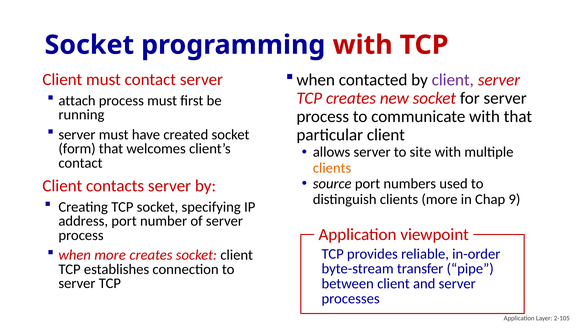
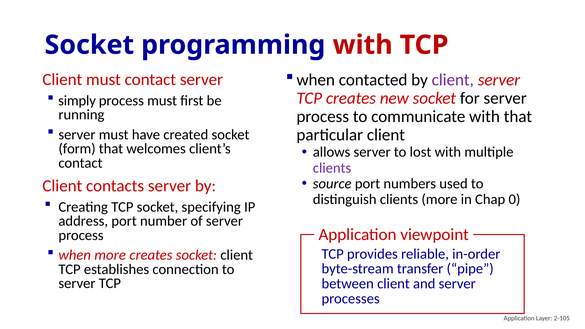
attach: attach -> simply (77, 101)
site: site -> lost (421, 152)
clients colour: orange -> purple (332, 168)
9: 9 -> 0 (514, 200)
